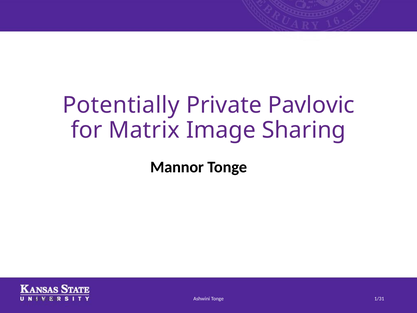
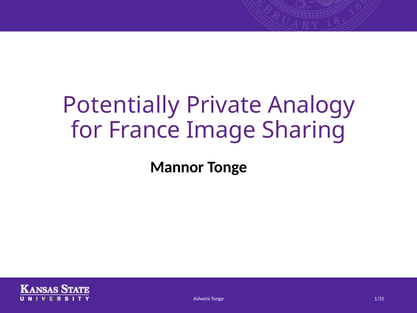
Pavlovic: Pavlovic -> Analogy (311, 105)
Matrix: Matrix -> France (144, 130)
